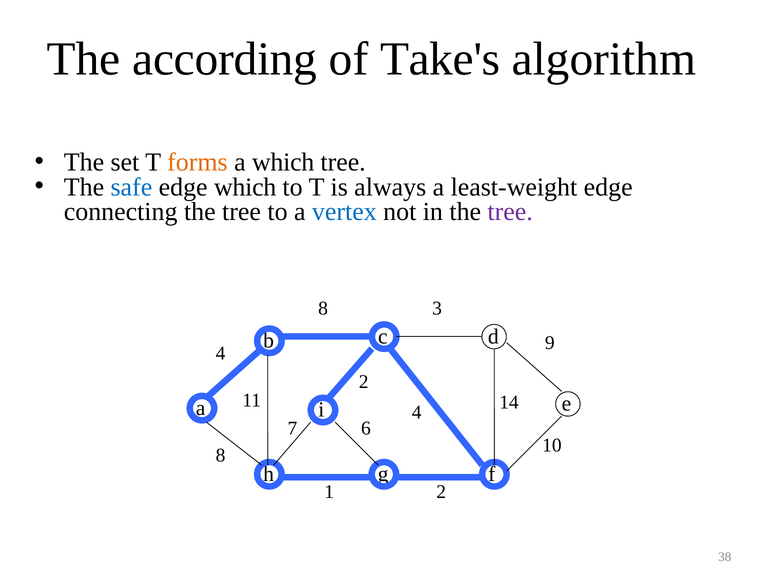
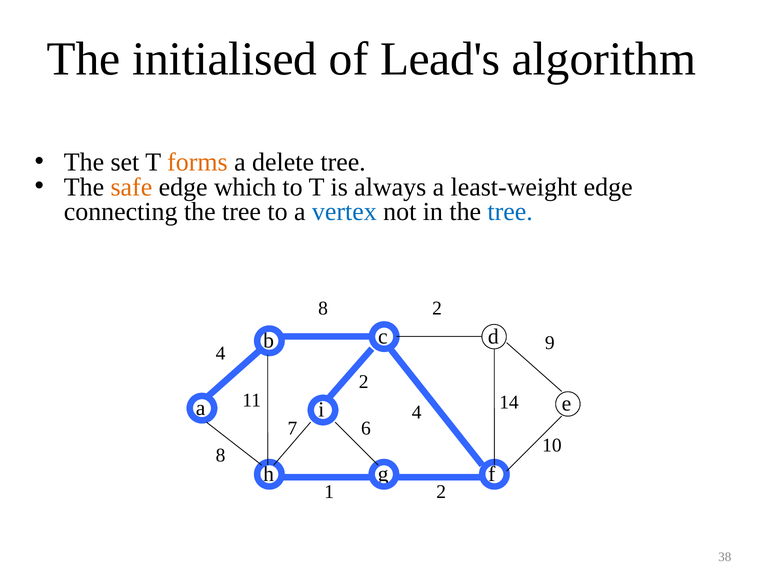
according: according -> initialised (225, 59)
Take's: Take's -> Lead's (440, 59)
a which: which -> delete (283, 162)
safe colour: blue -> orange (131, 187)
tree colour: purple -> blue (510, 212)
8 3: 3 -> 2 (437, 309)
